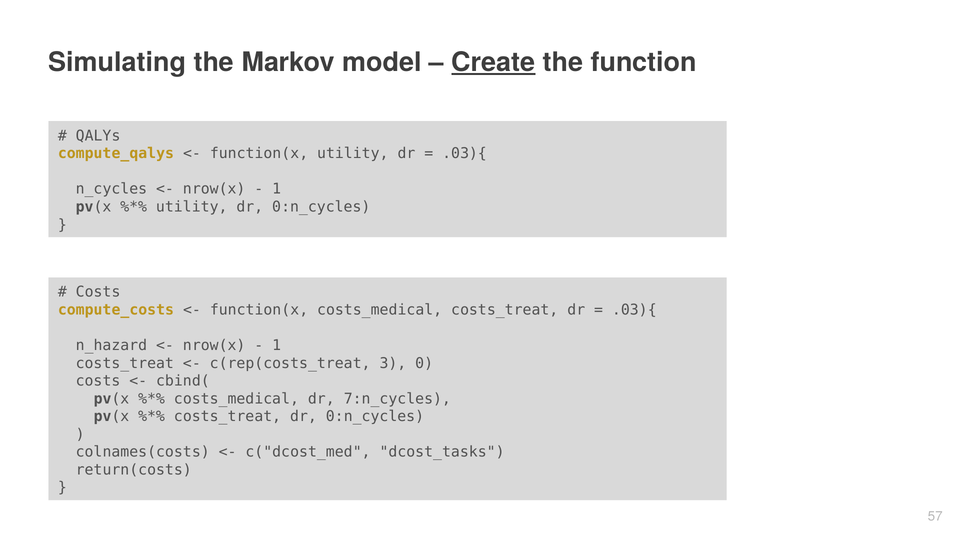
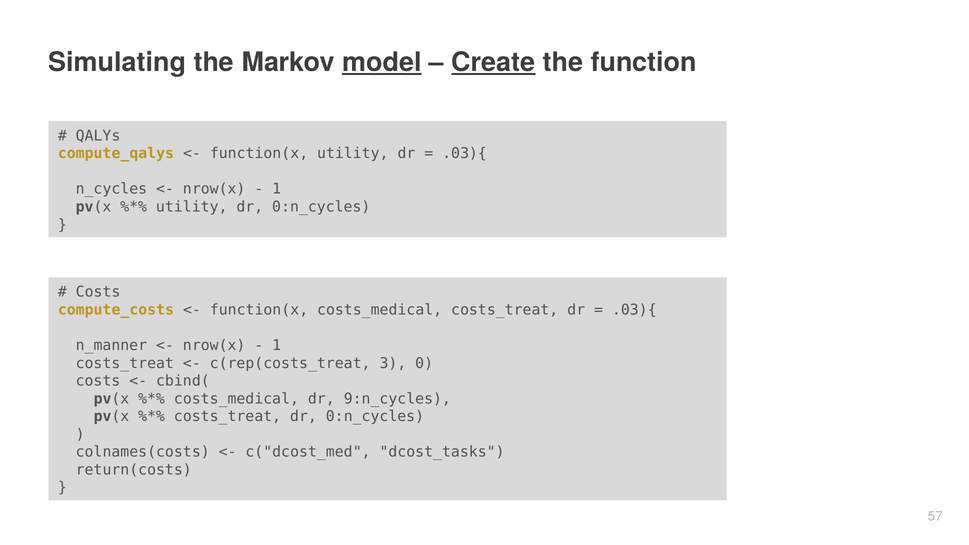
model underline: none -> present (382, 62)
n_hazard: n_hazard -> n_manner (111, 345)
7:n_cycles: 7:n_cycles -> 9:n_cycles (397, 399)
